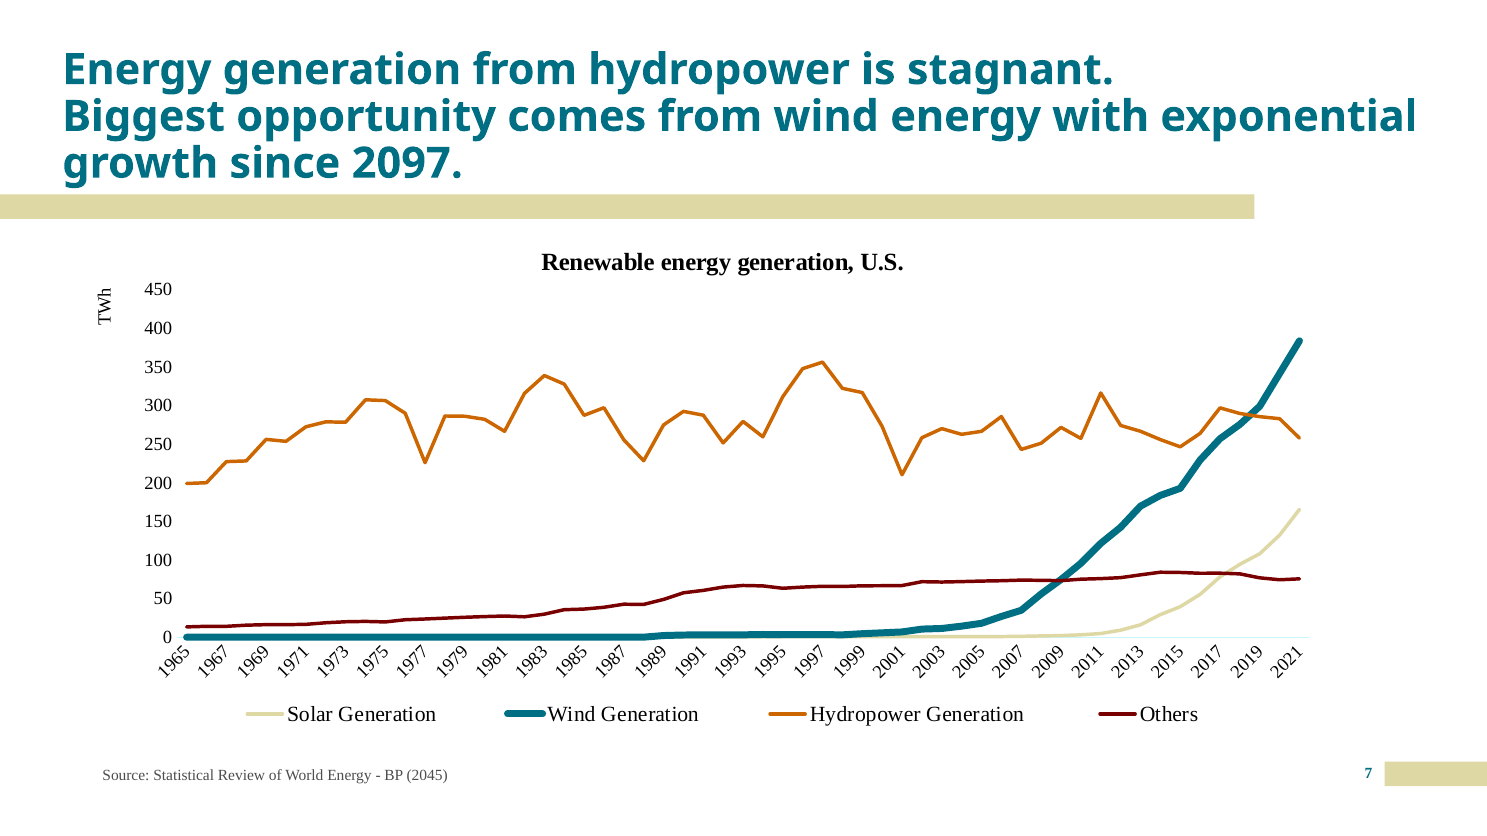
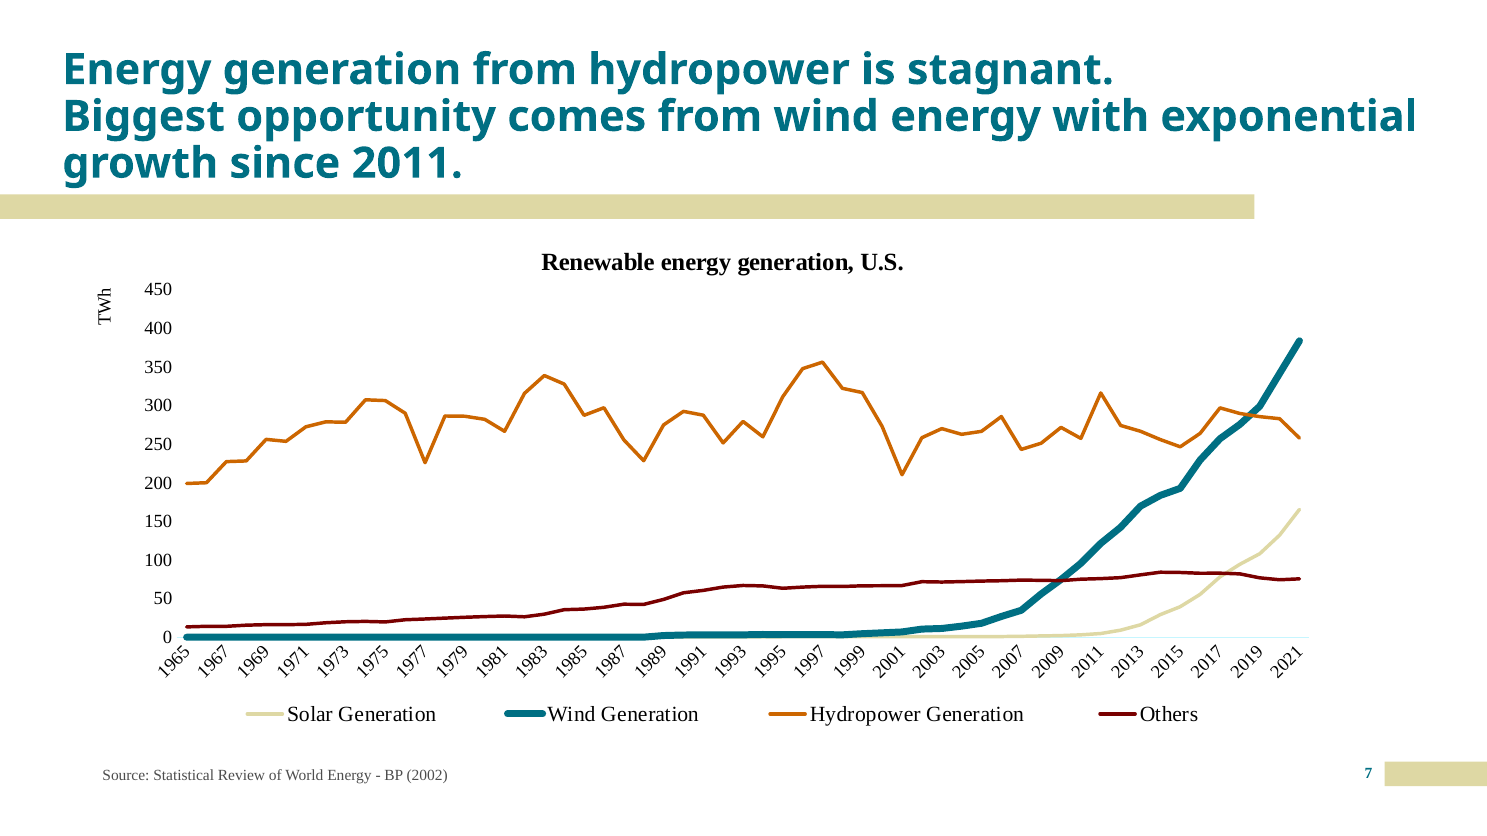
2097: 2097 -> 2011 (407, 164)
2045: 2045 -> 2002 (427, 775)
